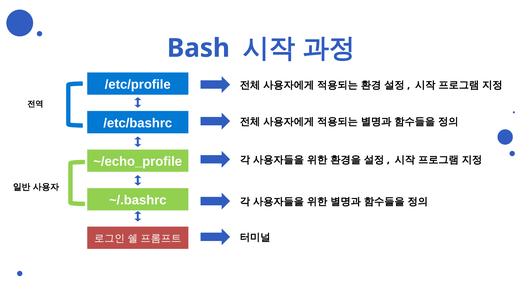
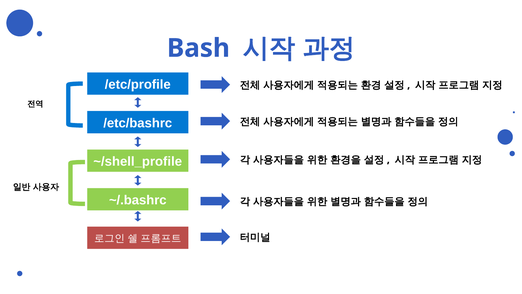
~/echo_profile: ~/echo_profile -> ~/shell_profile (138, 161)
